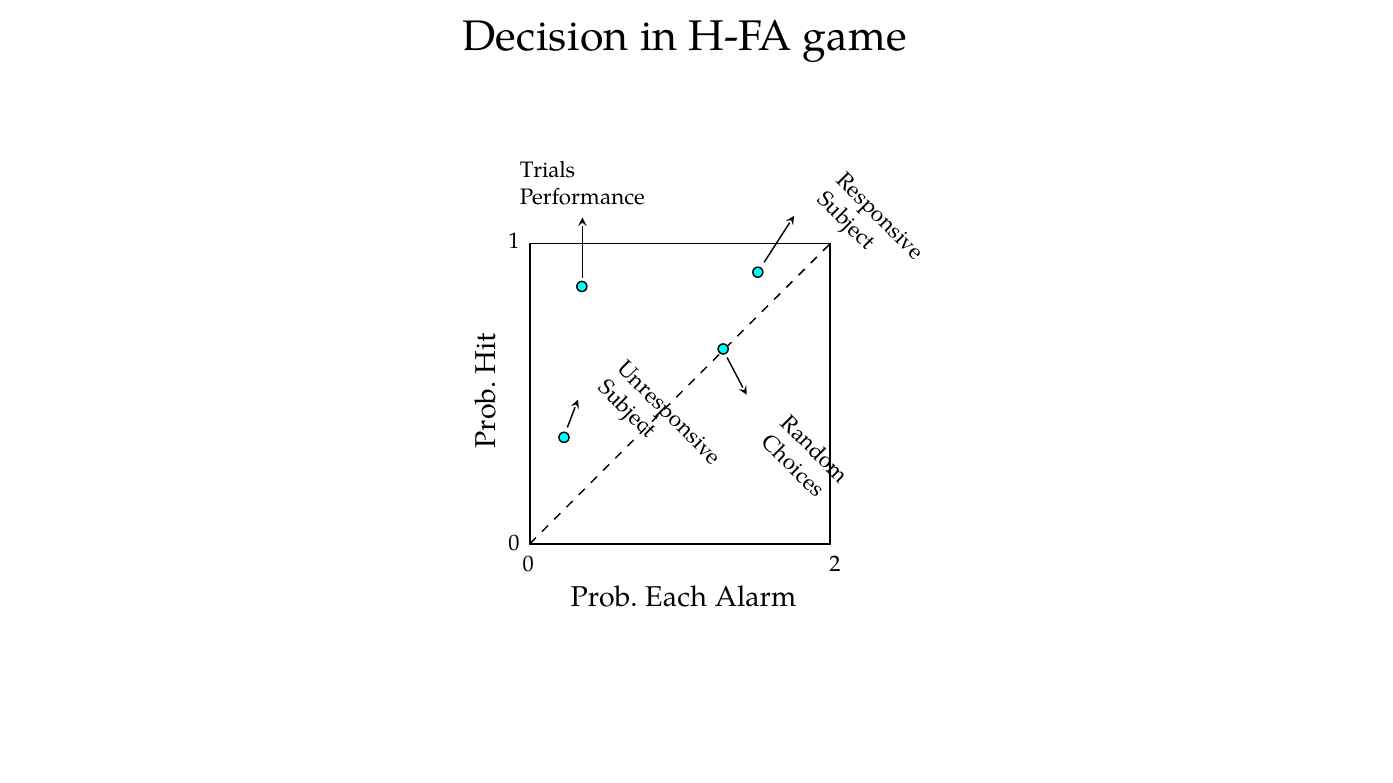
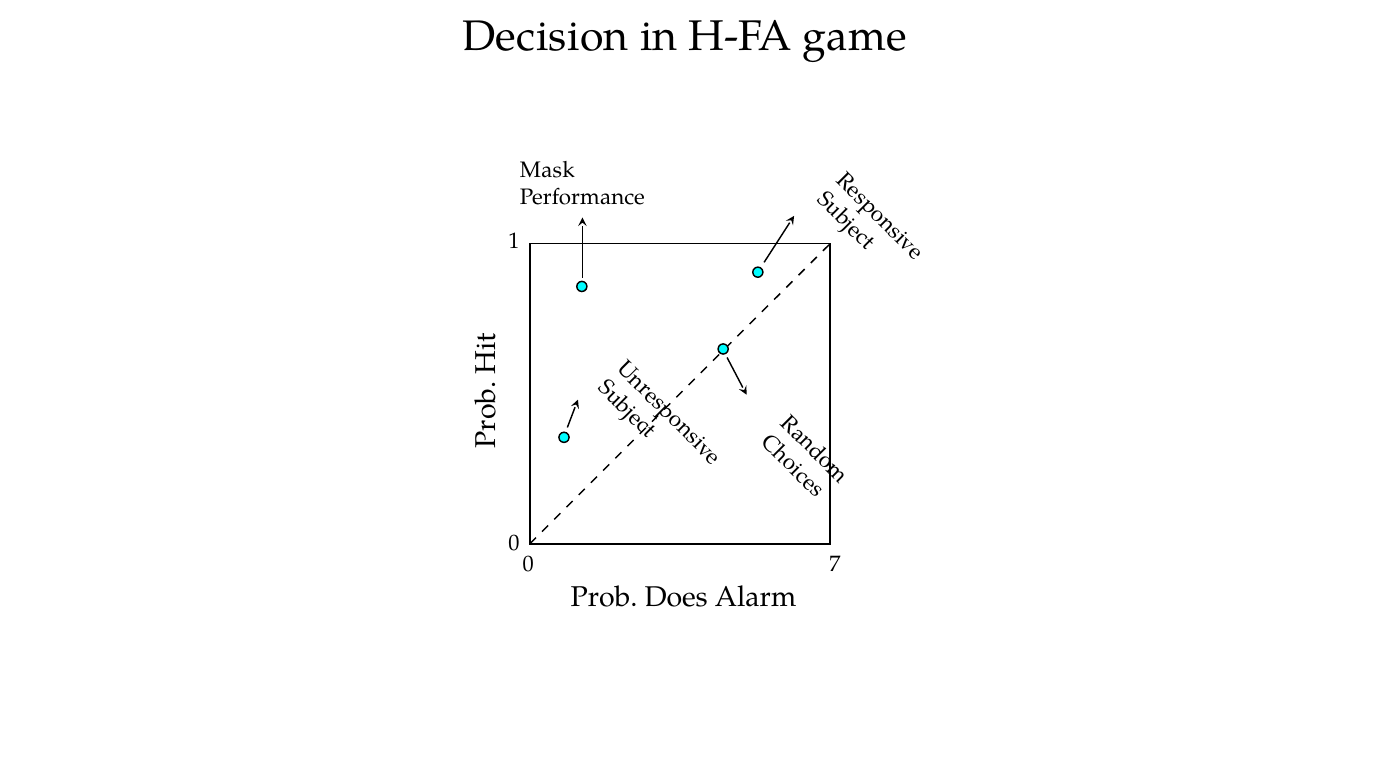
Trials: Trials -> Mask (547, 170)
2: 2 -> 7 (835, 564)
Each: Each -> Does (676, 597)
